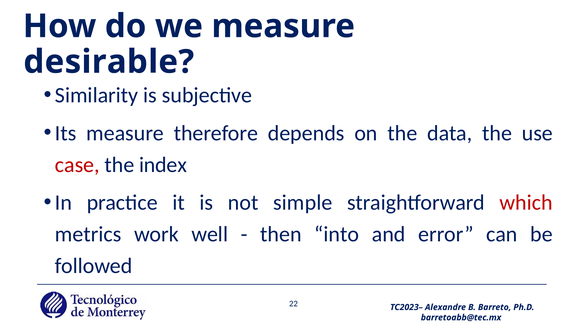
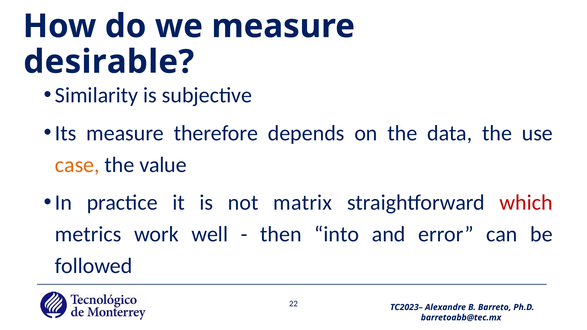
case colour: red -> orange (77, 165)
index: index -> value (163, 165)
simple: simple -> matrix (303, 203)
